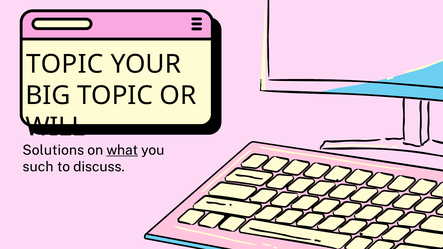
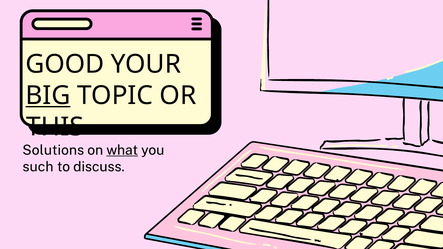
TOPIC: TOPIC -> GOOD (65, 64)
BIG underline: none -> present (48, 95)
WILL: WILL -> THIS (55, 127)
